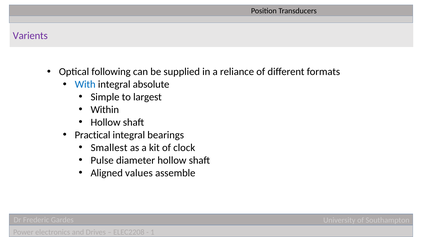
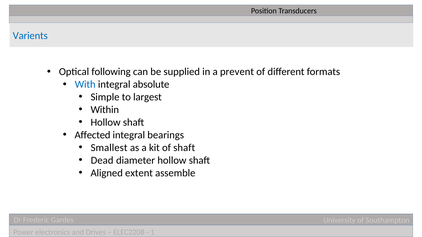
Varients colour: purple -> blue (30, 36)
reliance: reliance -> prevent (237, 72)
Practical: Practical -> Affected (93, 135)
of clock: clock -> shaft (184, 148)
Pulse: Pulse -> Dead (102, 161)
values: values -> extent (139, 173)
